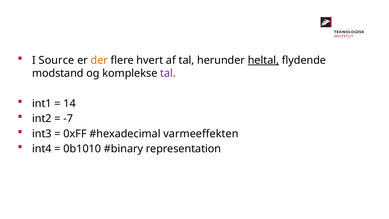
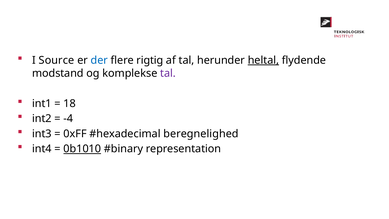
der colour: orange -> blue (99, 60)
hvert: hvert -> rigtig (150, 60)
14: 14 -> 18 (70, 103)
-7: -7 -> -4 (68, 119)
varmeeffekten: varmeeffekten -> beregnelighed (201, 134)
0b1010 underline: none -> present (82, 149)
